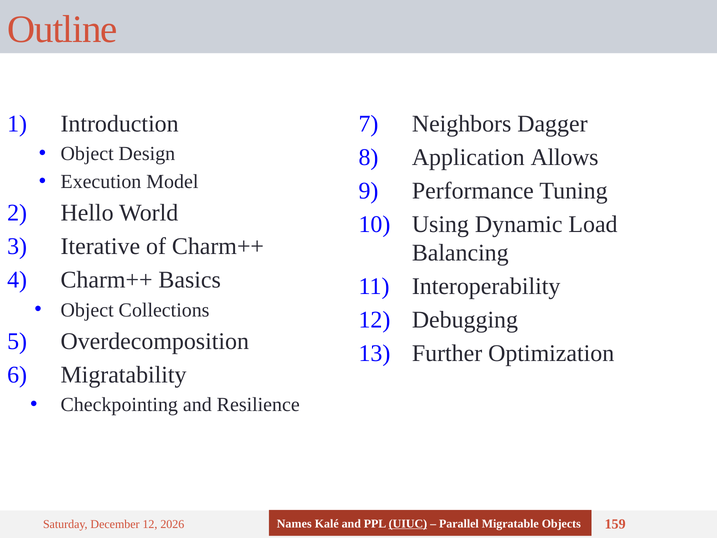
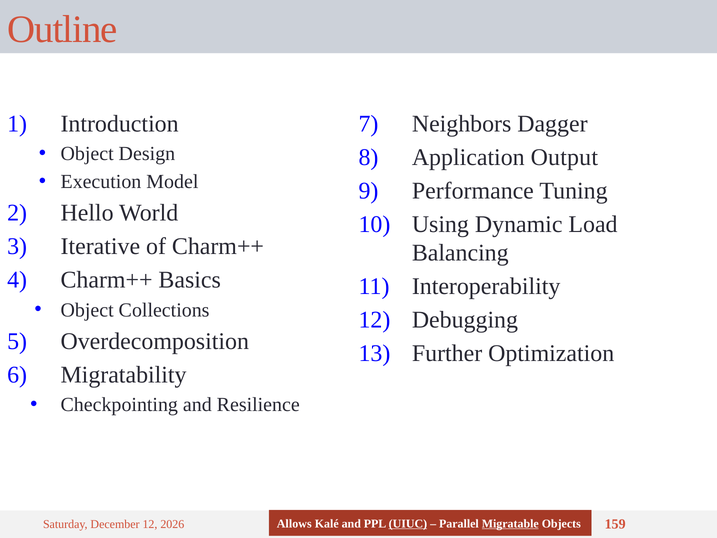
Allows: Allows -> Output (564, 157)
Names: Names -> Allows (294, 523)
Migratable underline: none -> present (510, 523)
